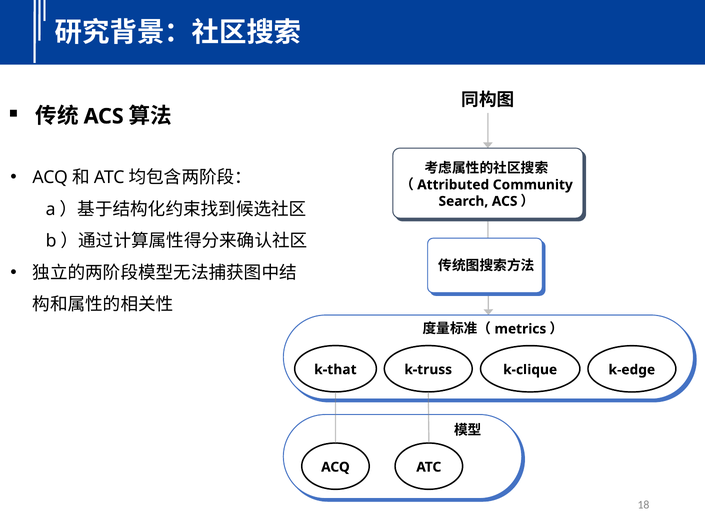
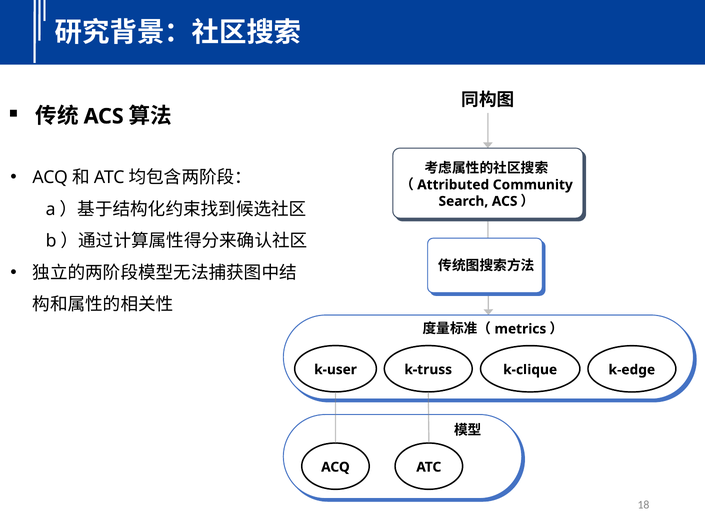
k-that: k-that -> k-user (335, 369)
